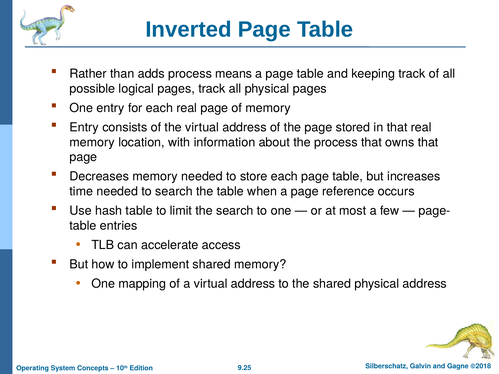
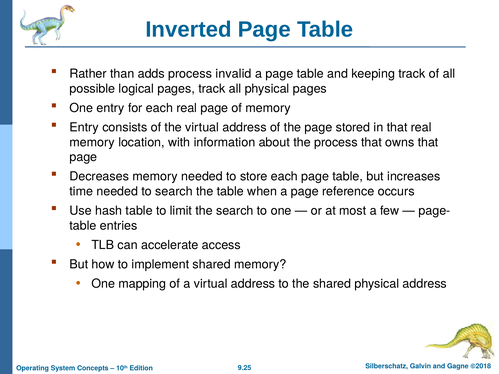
means: means -> invalid (233, 74)
